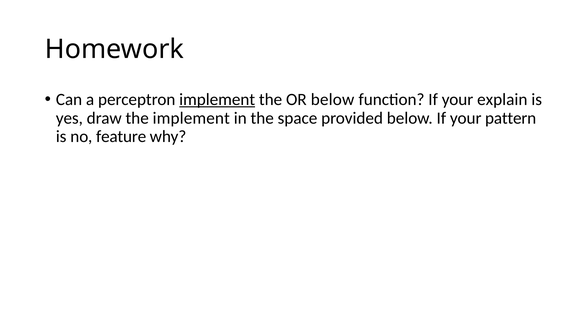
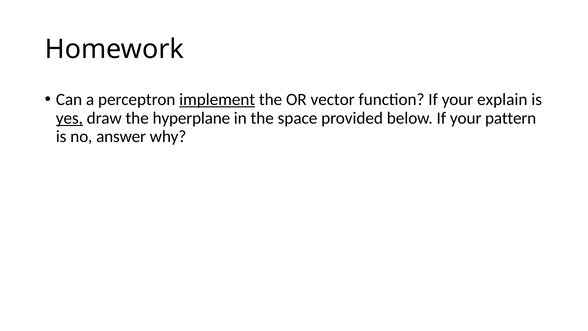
OR below: below -> vector (333, 99)
yes underline: none -> present (69, 118)
the implement: implement -> hyperplane (191, 118)
feature: feature -> answer (121, 136)
